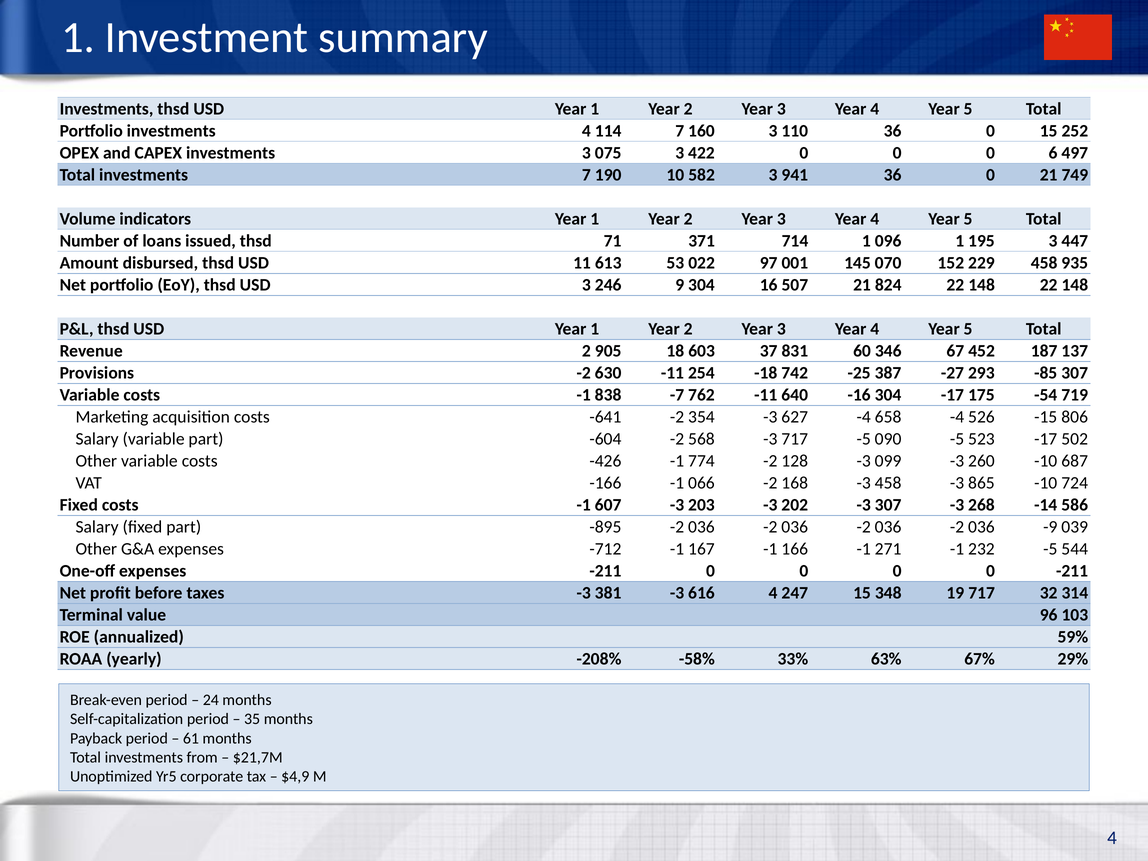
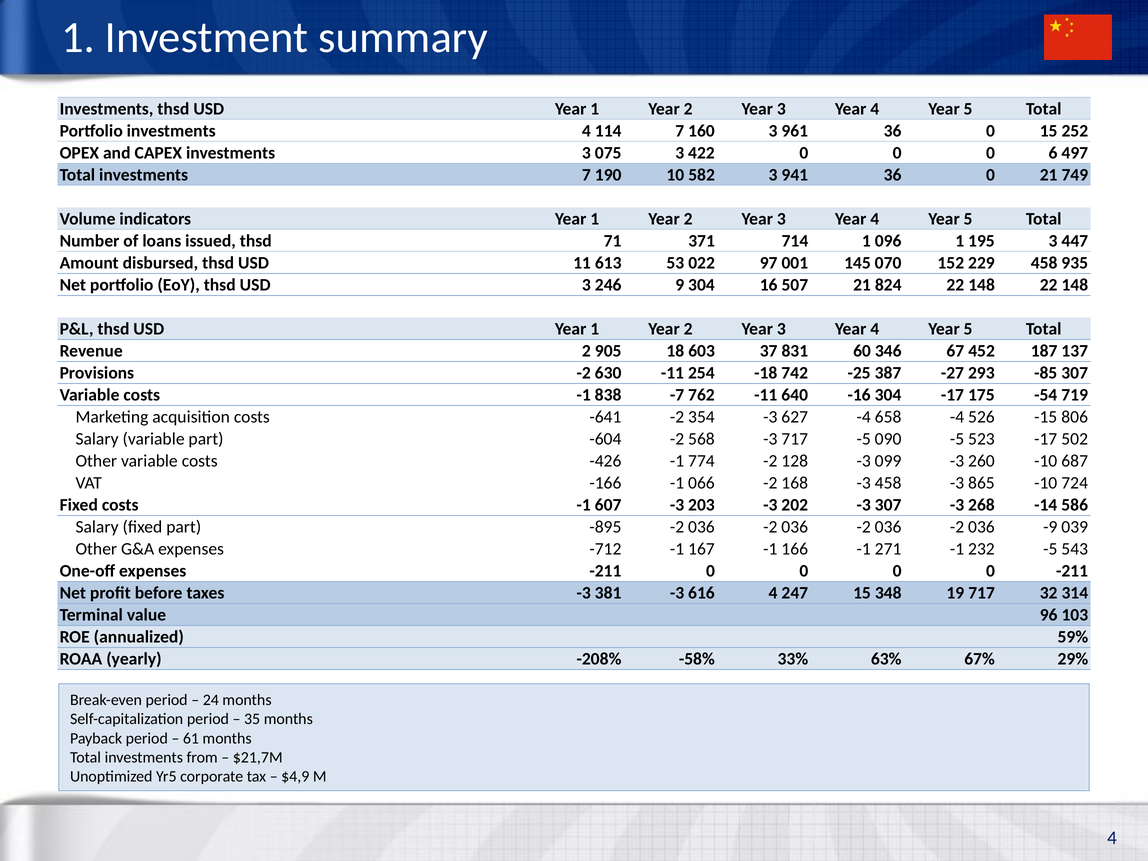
110: 110 -> 961 (795, 131)
544: 544 -> 543 (1075, 549)
